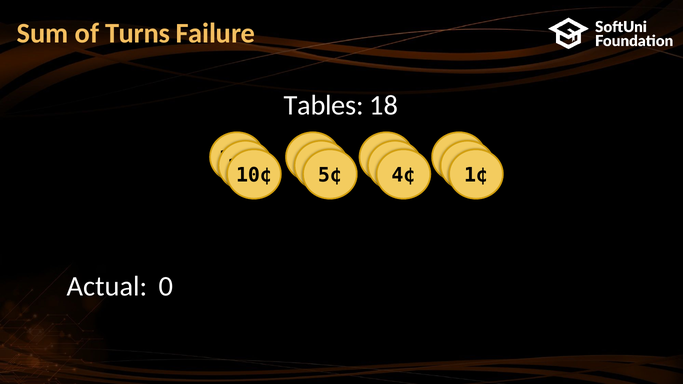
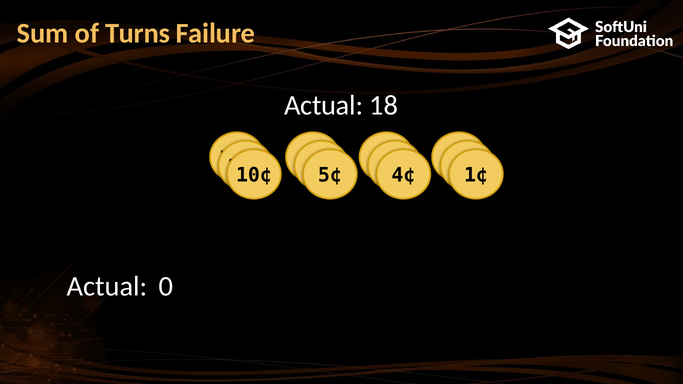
Tables: Tables -> Actual (324, 106)
